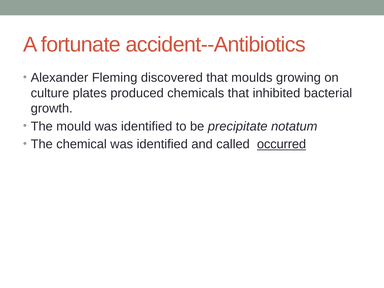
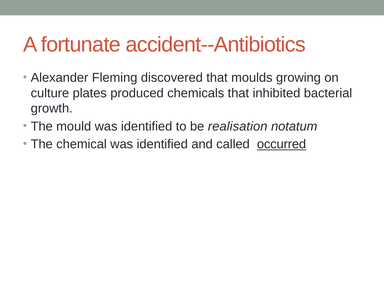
precipitate: precipitate -> realisation (238, 126)
